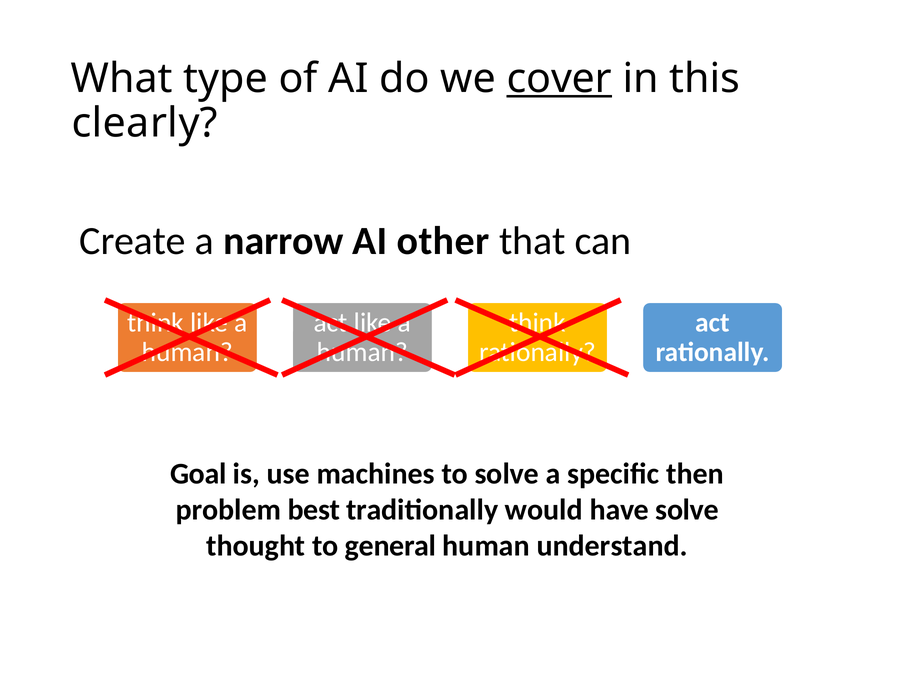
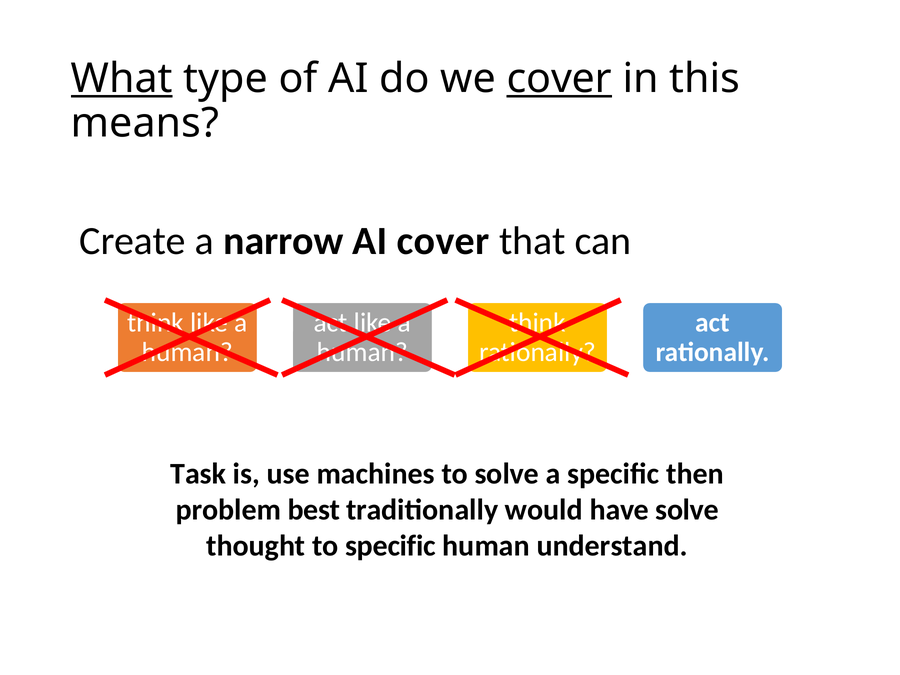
What underline: none -> present (122, 79)
clearly: clearly -> means (145, 123)
AI other: other -> cover (443, 241)
Goal: Goal -> Task (198, 474)
to general: general -> specific (391, 546)
